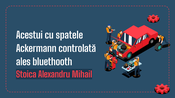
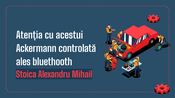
Acestui: Acestui -> Atenția (29, 35)
spatele: spatele -> acestui (69, 35)
